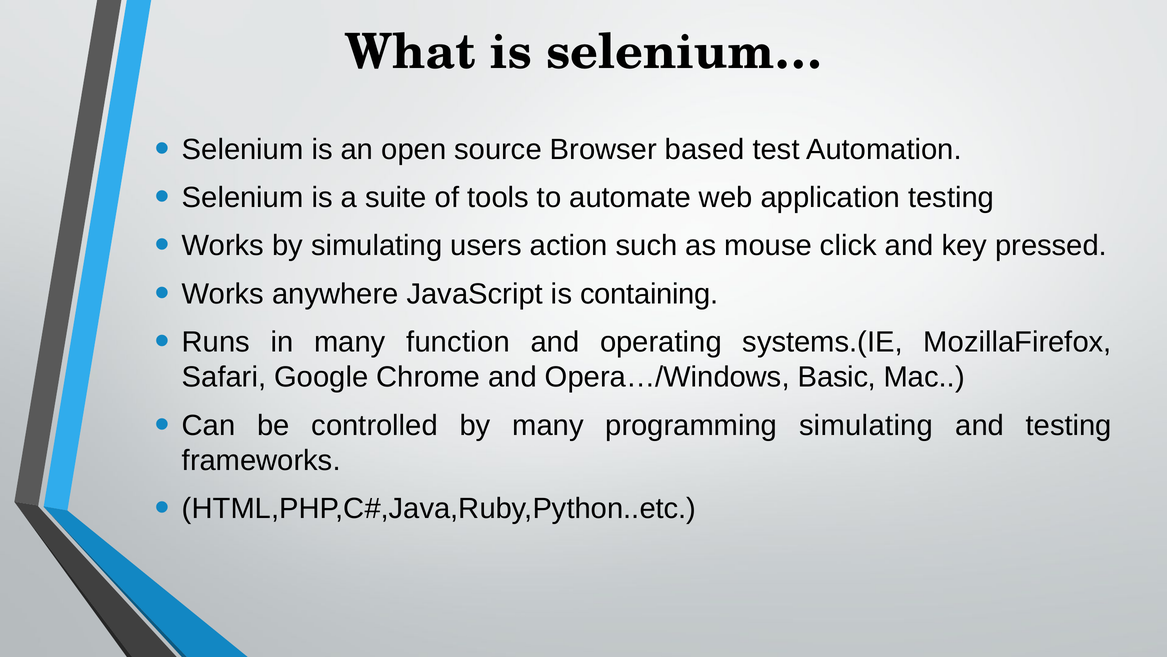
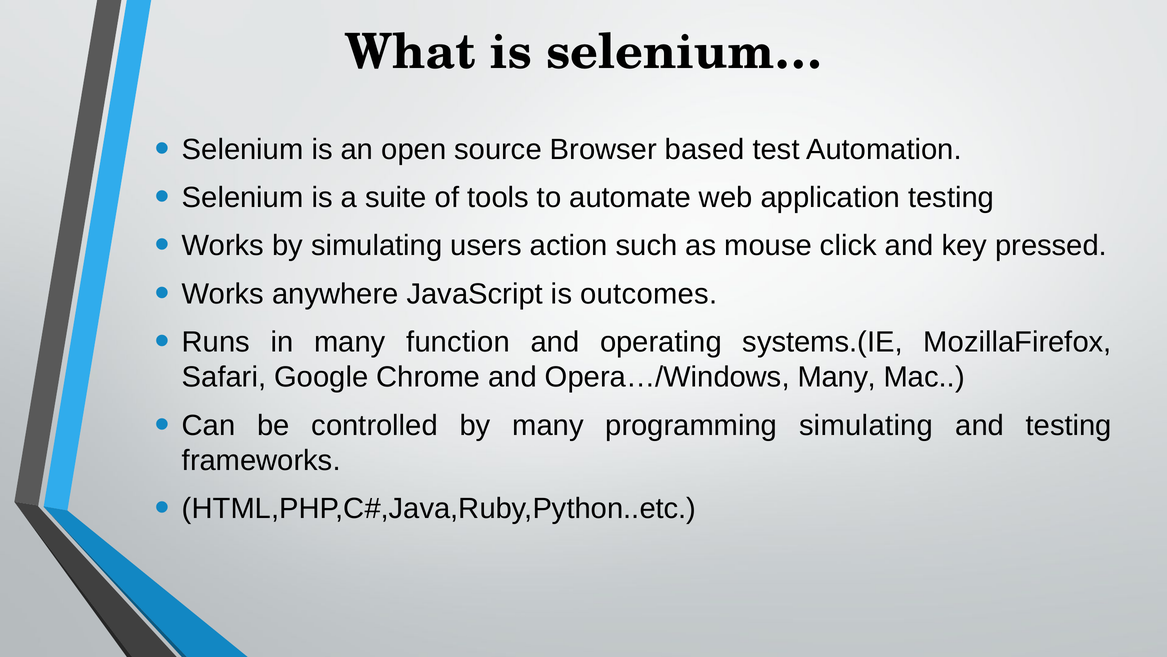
containing: containing -> outcomes (649, 294)
Opera…/Windows Basic: Basic -> Many (837, 377)
